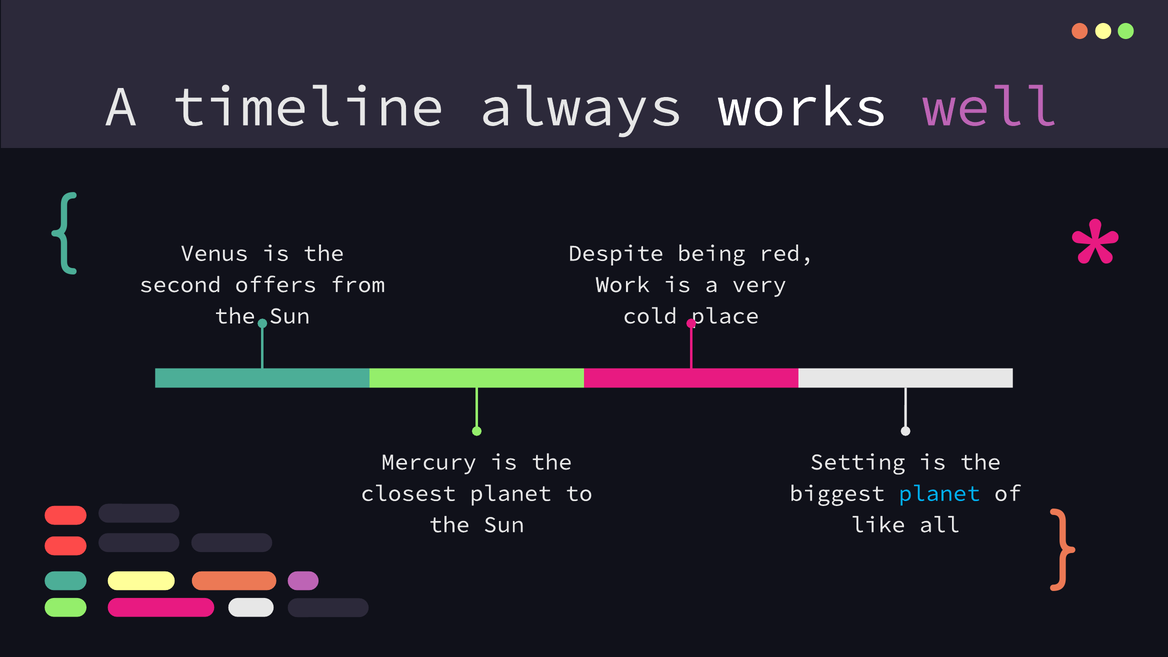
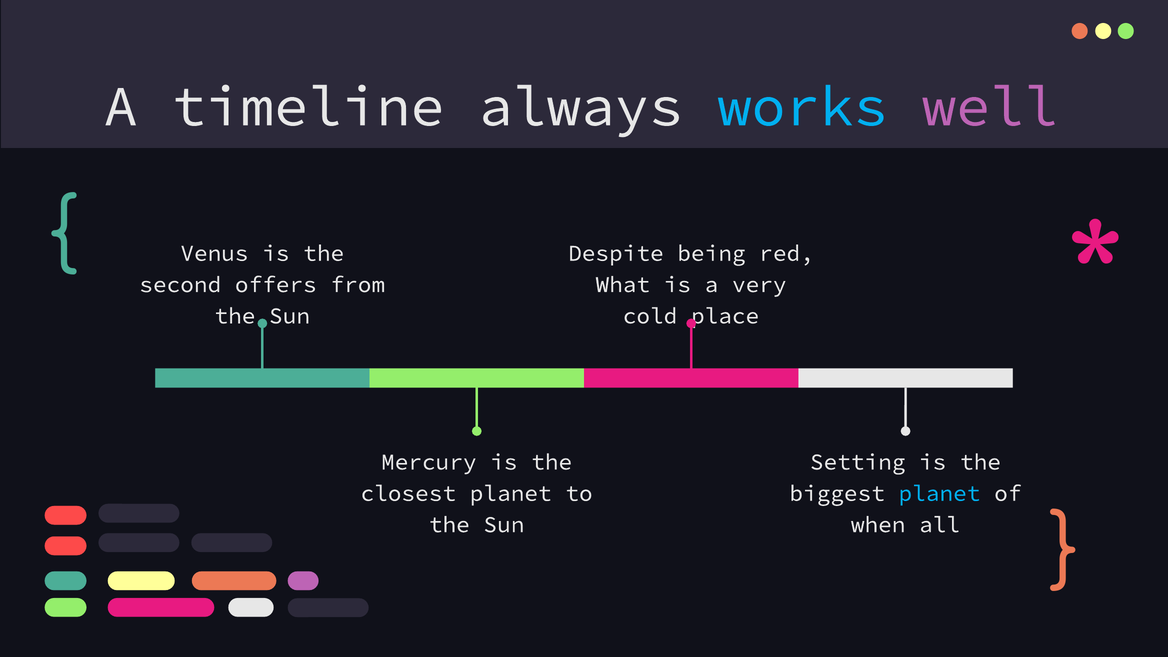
works colour: white -> light blue (803, 107)
Work: Work -> What (623, 285)
like: like -> when (878, 525)
